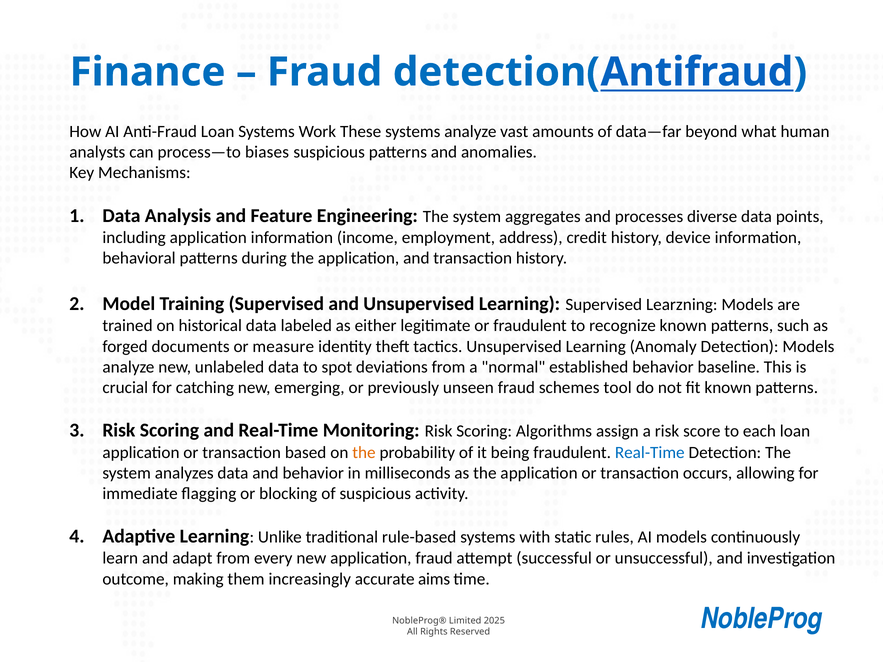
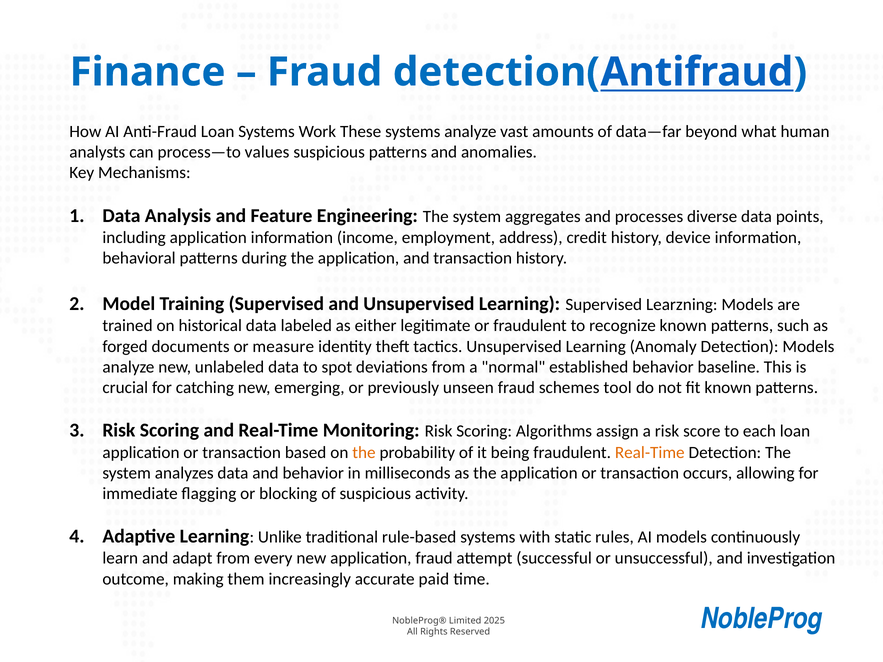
biases: biases -> values (267, 152)
Real-Time colour: blue -> orange (650, 453)
aims: aims -> paid (434, 579)
